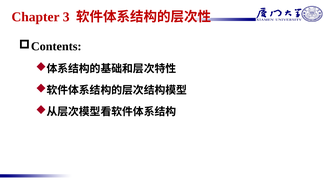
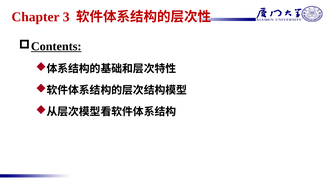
Contents underline: none -> present (56, 47)
